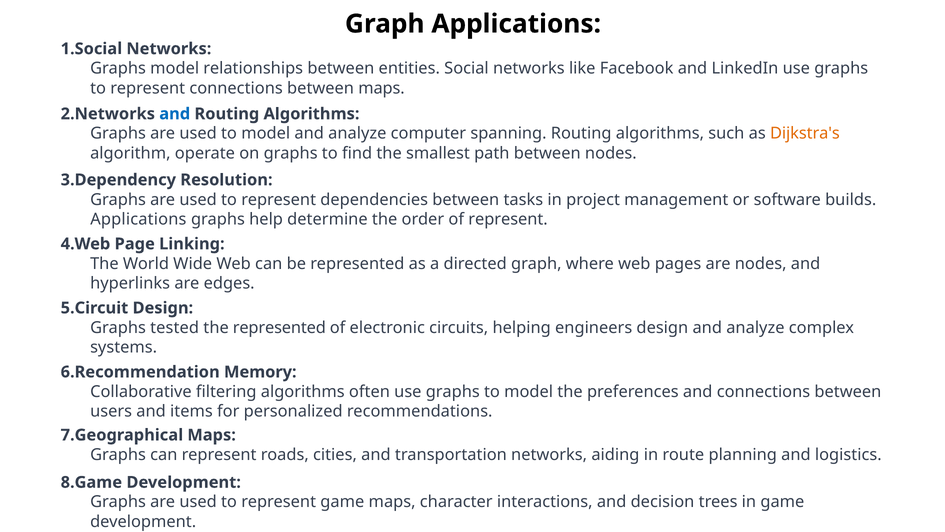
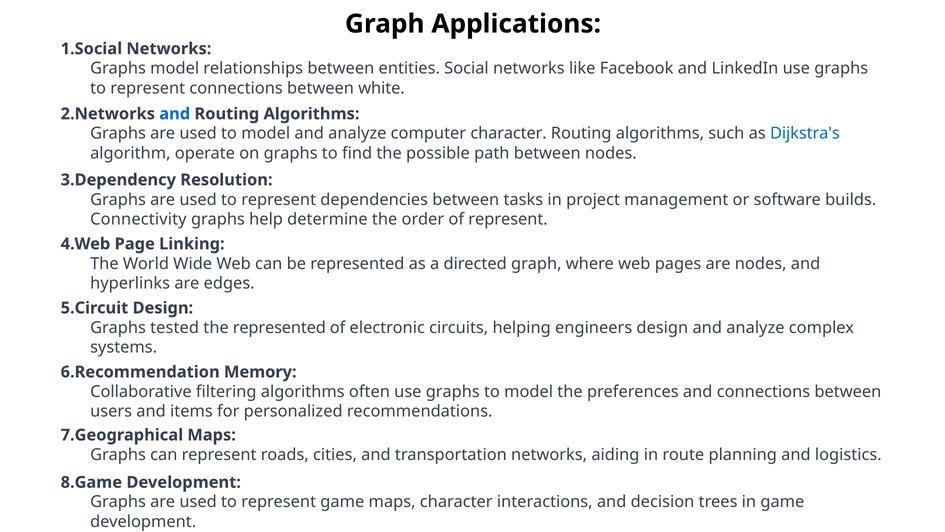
between maps: maps -> white (381, 88)
computer spanning: spanning -> character (509, 133)
Dijkstra's colour: orange -> blue (805, 133)
smallest: smallest -> possible (438, 153)
Applications: Applications -> Connectivity (138, 219)
